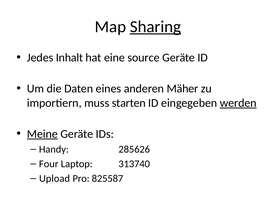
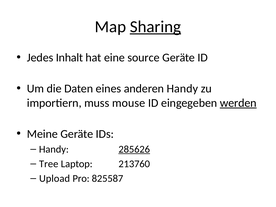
anderen Mäher: Mäher -> Handy (182, 89)
starten: starten -> mouse (129, 103)
Meine underline: present -> none (42, 134)
285626 underline: none -> present (134, 149)
Four: Four -> Tree (49, 164)
313740: 313740 -> 213760 (134, 164)
